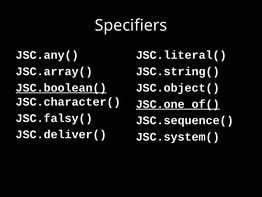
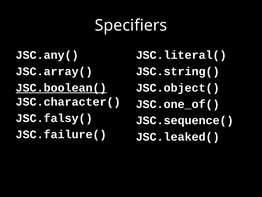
JSC.one_of( underline: present -> none (178, 104)
JSC.deliver(: JSC.deliver( -> JSC.failure( (61, 134)
JSC.system(: JSC.system( -> JSC.leaked( (178, 137)
